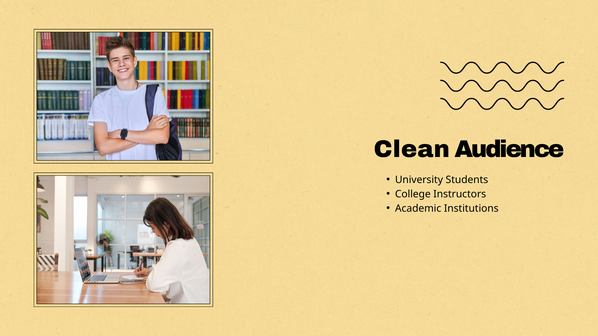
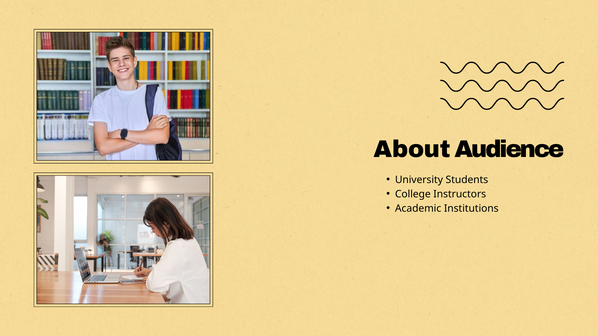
Clean: Clean -> About (412, 149)
